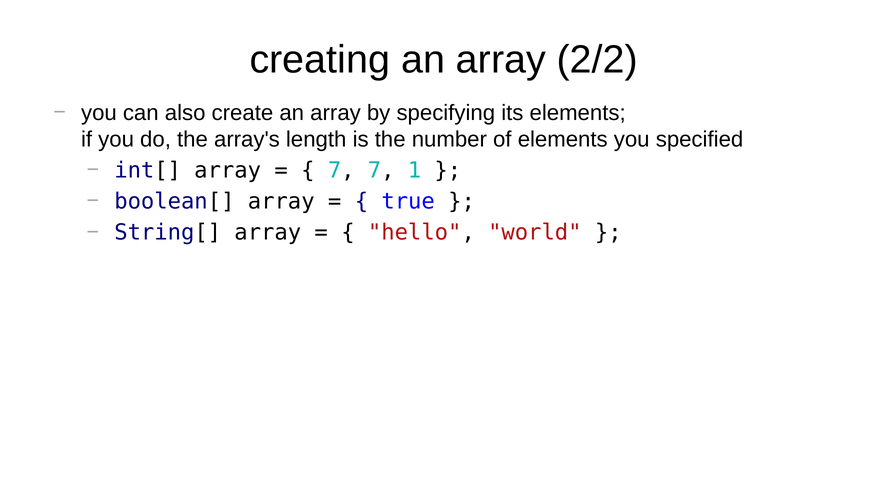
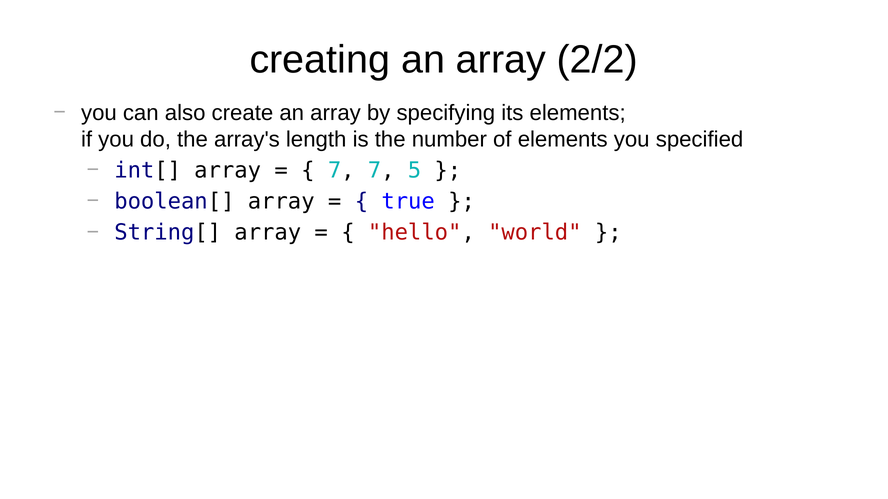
1: 1 -> 5 (414, 171)
